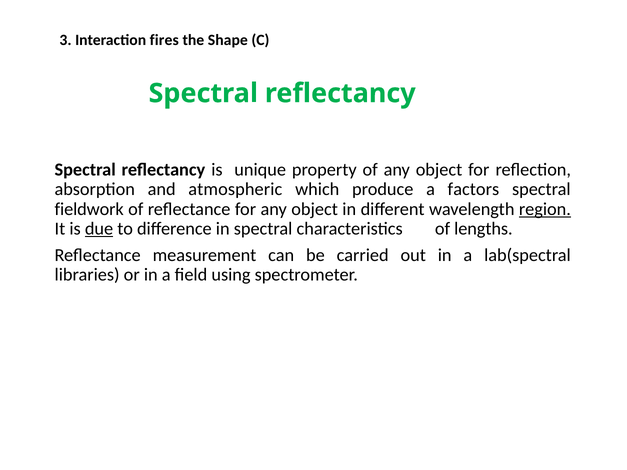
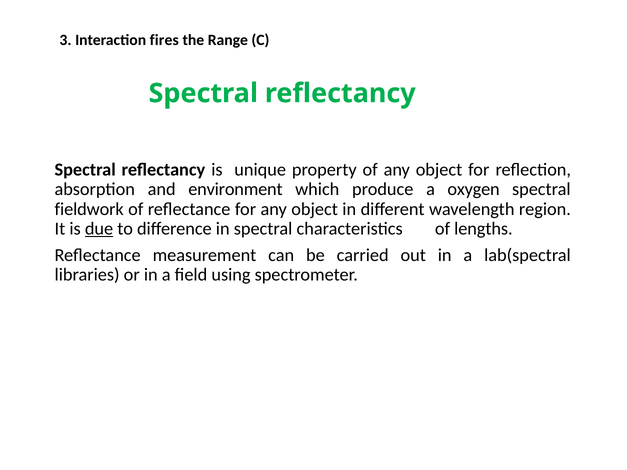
Shape: Shape -> Range (228, 40)
atmospheric: atmospheric -> environment (235, 189)
factors: factors -> oxygen (474, 189)
region underline: present -> none (545, 209)
